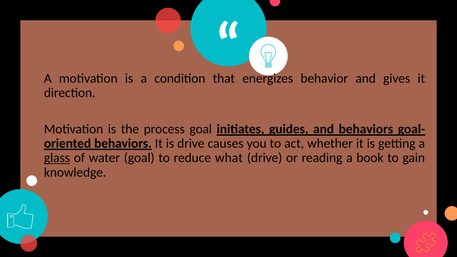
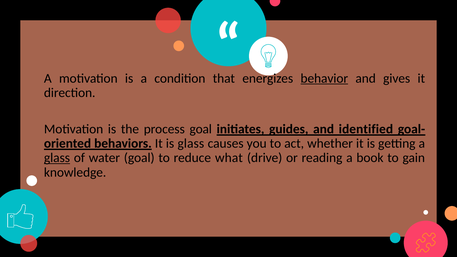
behavior underline: none -> present (324, 78)
and behaviors: behaviors -> identified (366, 129)
is drive: drive -> glass (191, 144)
